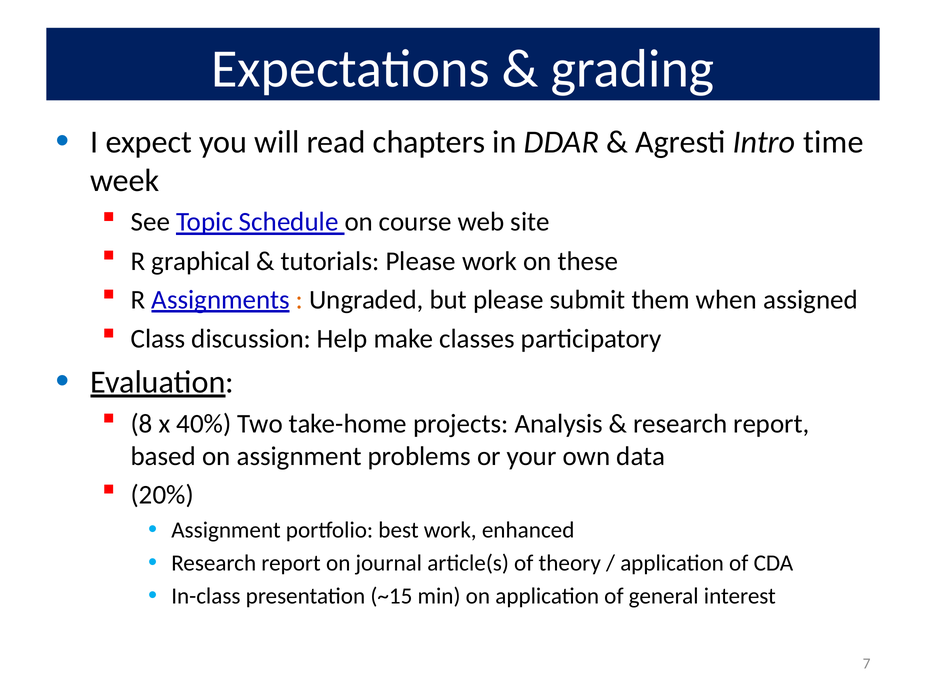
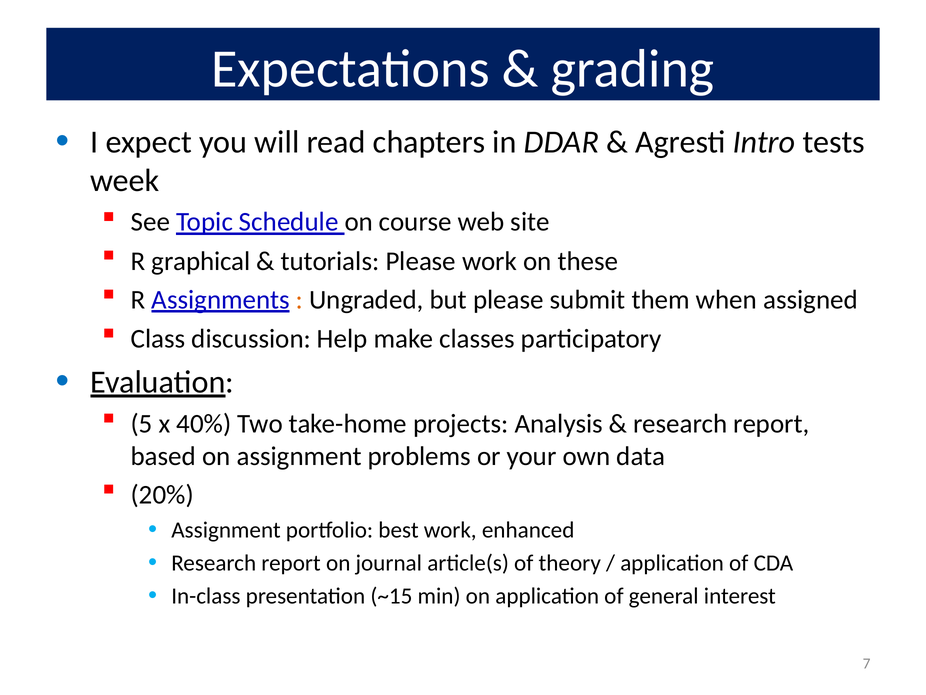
time: time -> tests (834, 142)
8: 8 -> 5 (142, 424)
